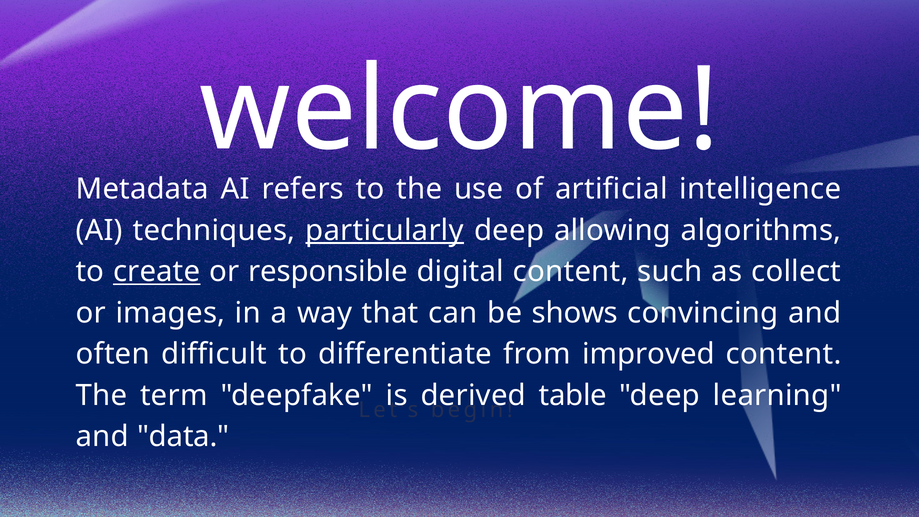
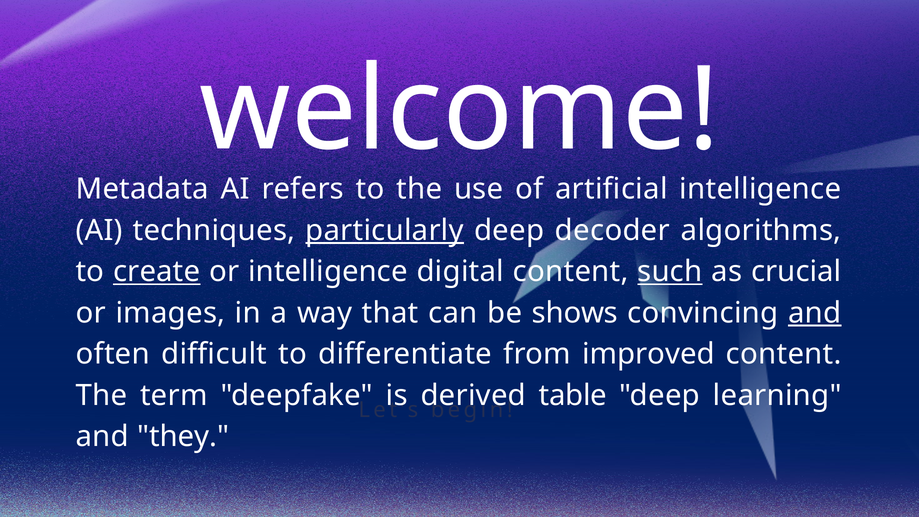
allowing: allowing -> decoder (612, 230)
or responsible: responsible -> intelligence (328, 272)
such underline: none -> present (670, 272)
collect: collect -> crucial (796, 272)
and underline: none -> present (815, 313)
data: data -> they (183, 436)
